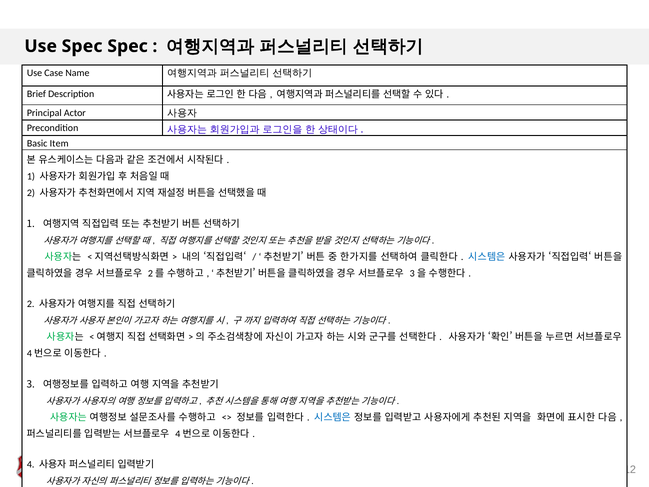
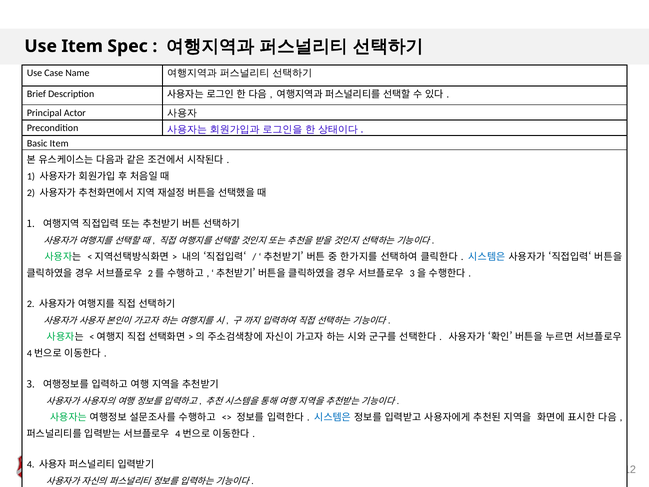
Use Spec: Spec -> Item (82, 46)
